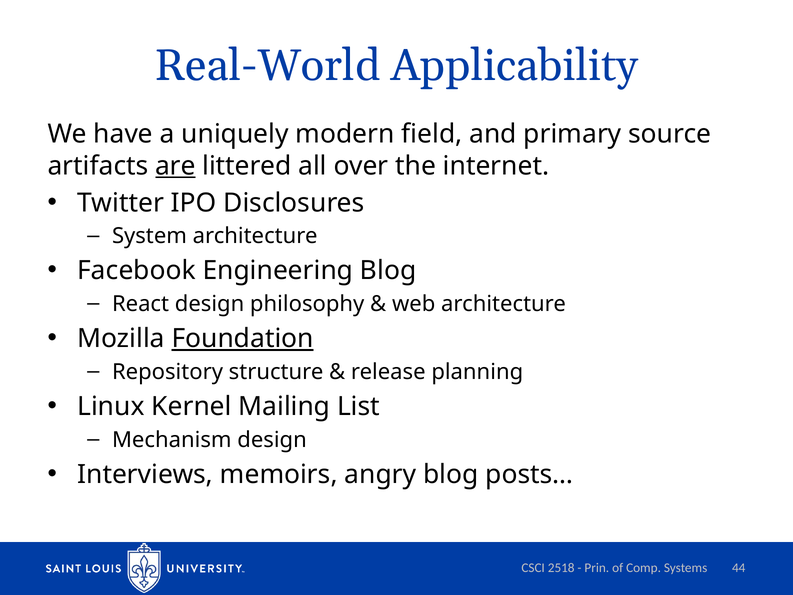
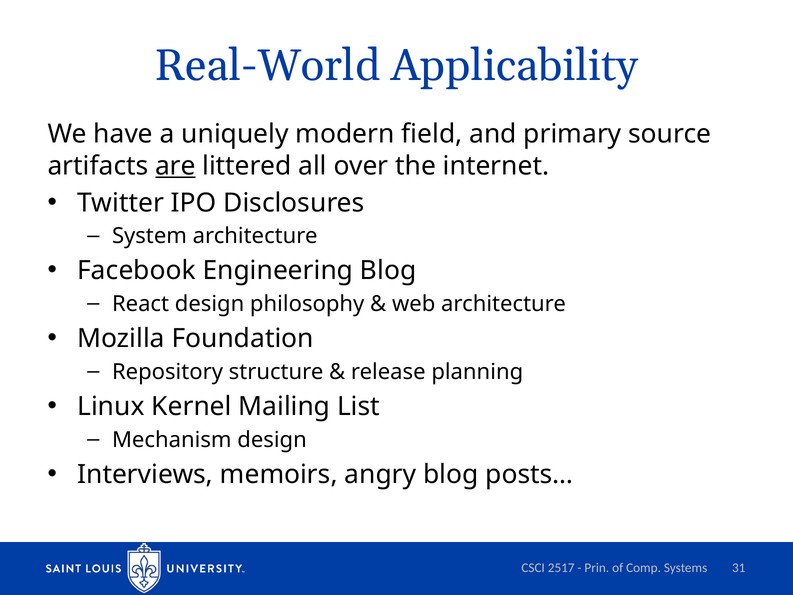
Foundation underline: present -> none (243, 338)
2518: 2518 -> 2517 (561, 568)
44: 44 -> 31 (739, 568)
